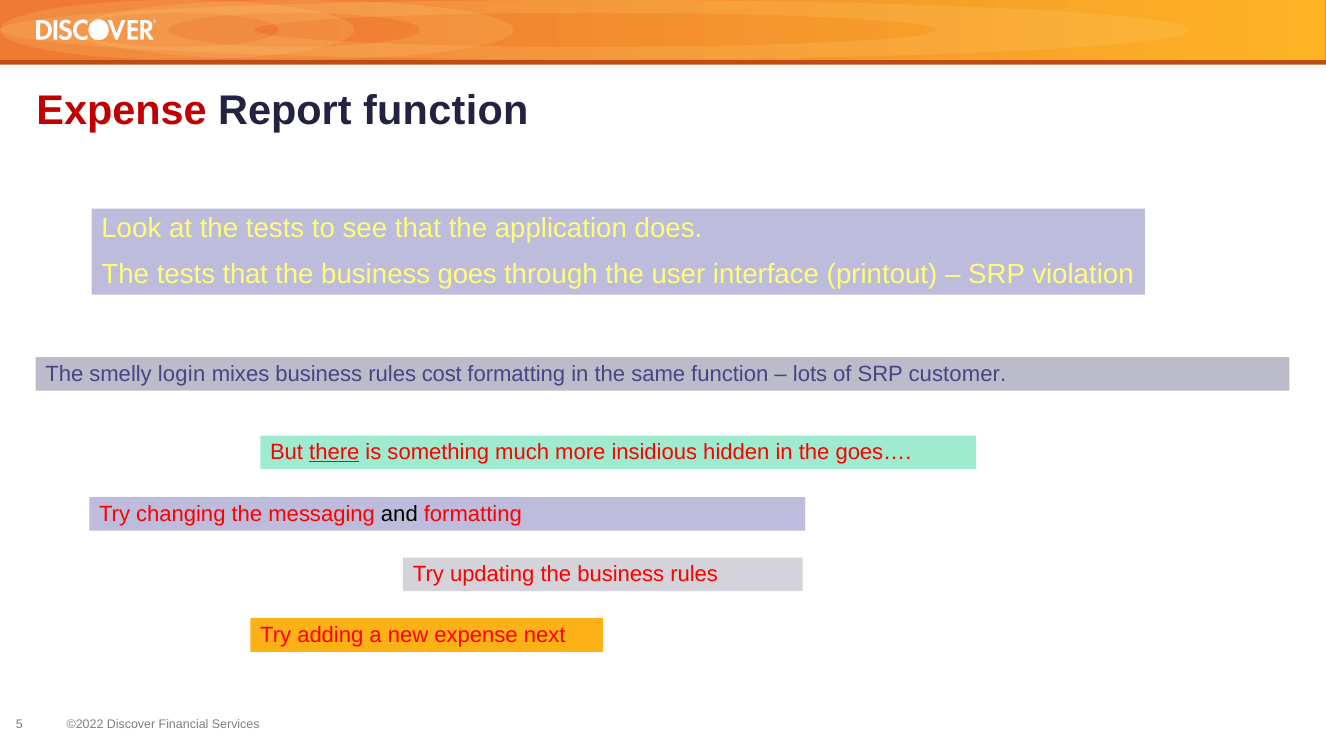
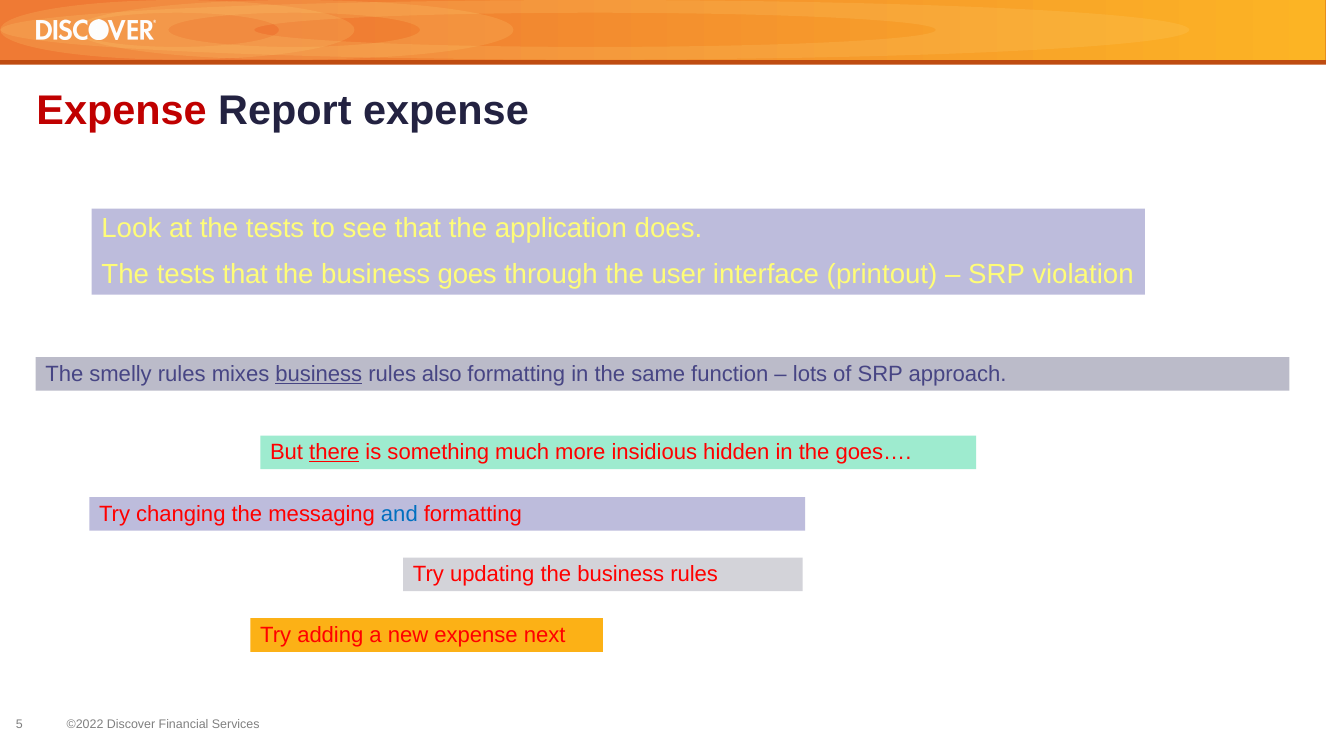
Report function: function -> expense (446, 111)
smelly login: login -> rules (182, 374)
business underline: none -> present (319, 374)
cost: cost -> also (442, 374)
customer: customer -> approach (958, 374)
and colour: black -> blue (399, 514)
